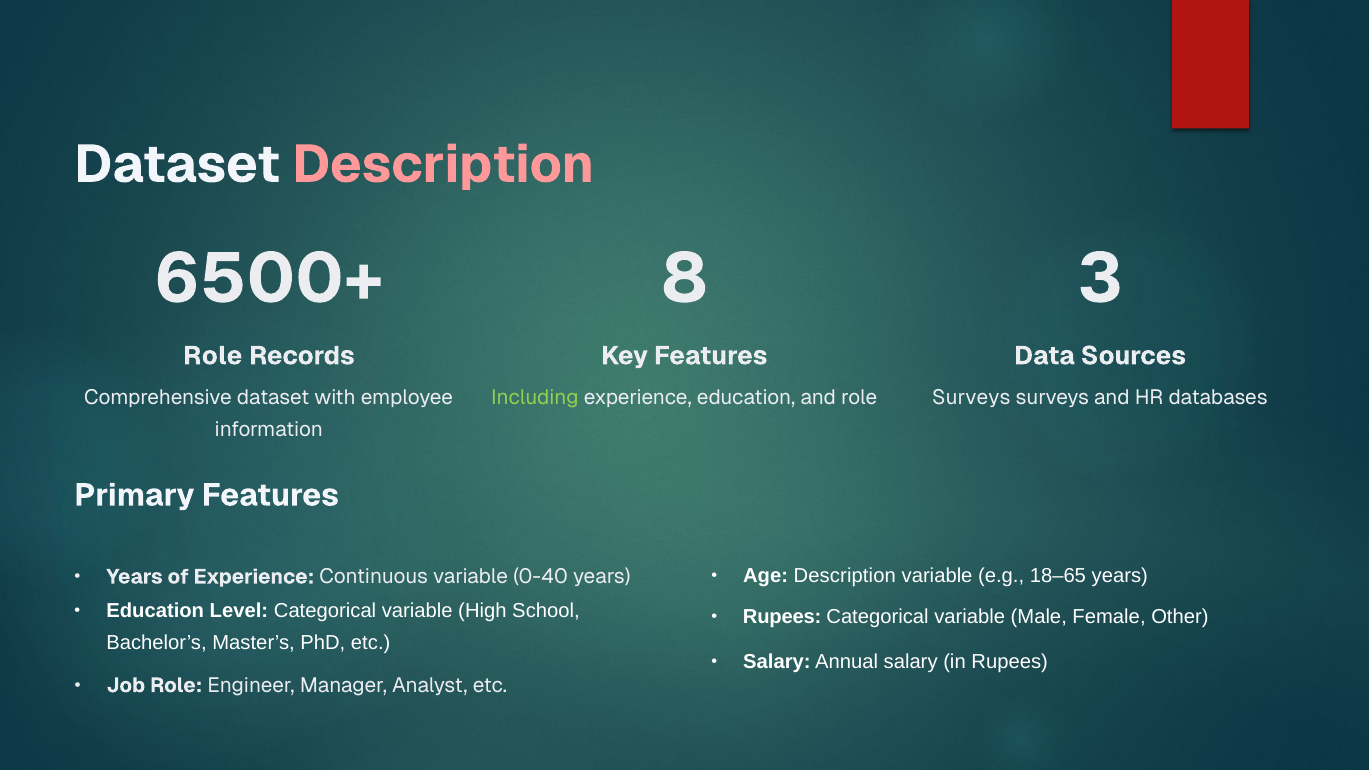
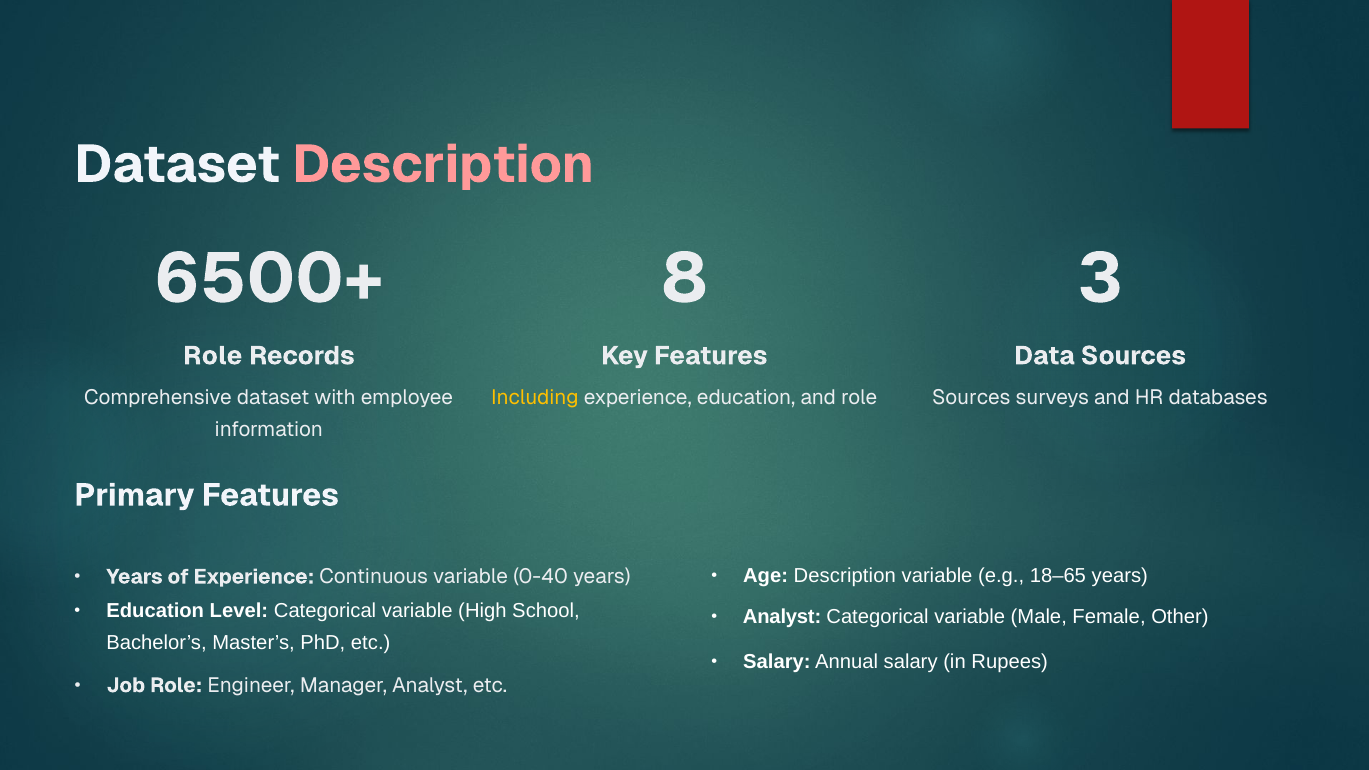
Including colour: light green -> yellow (535, 397)
Surveys: Surveys -> Sources (971, 397)
Rupees: Rupees -> Analyst (782, 616)
